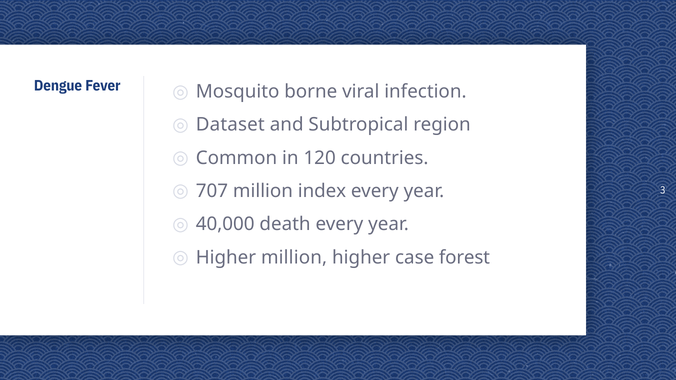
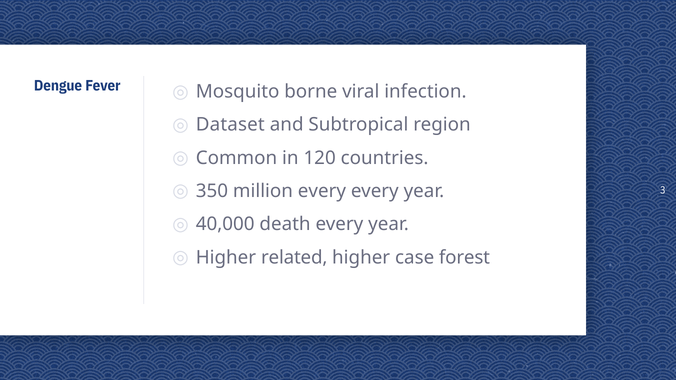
707: 707 -> 350 (212, 191)
million index: index -> every (322, 191)
Higher million: million -> related (294, 258)
